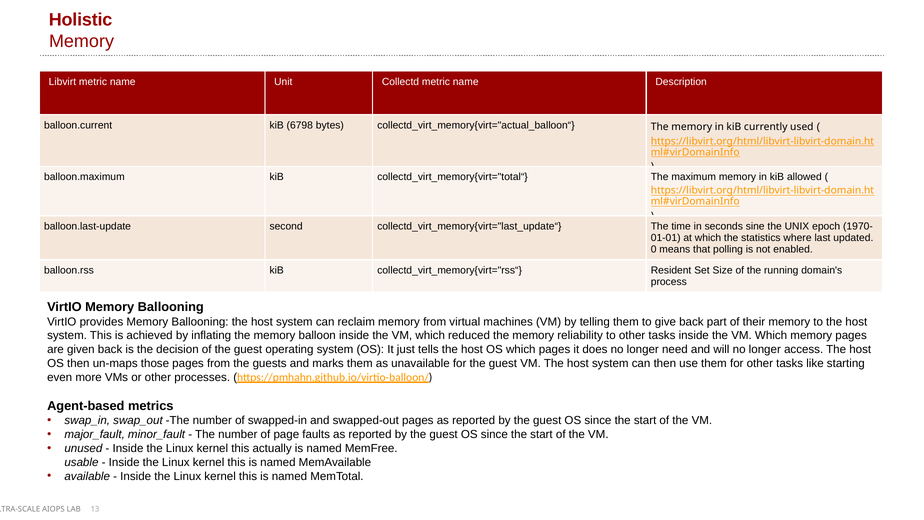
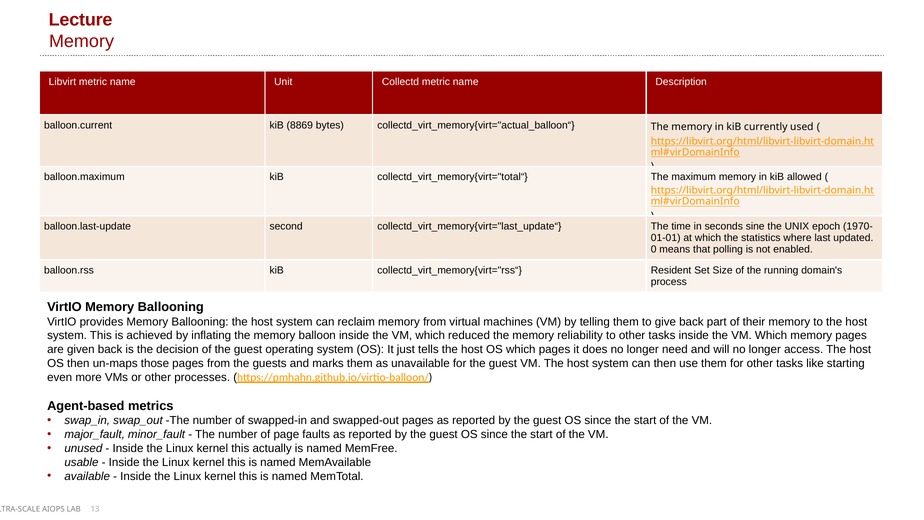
Holistic: Holistic -> Lecture (81, 20)
6798: 6798 -> 8869 (300, 125)
